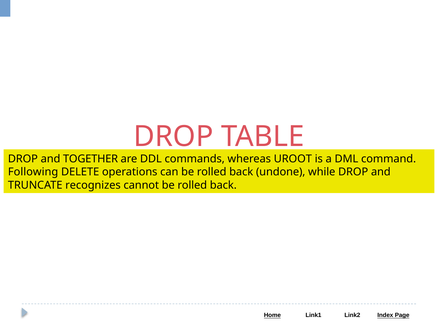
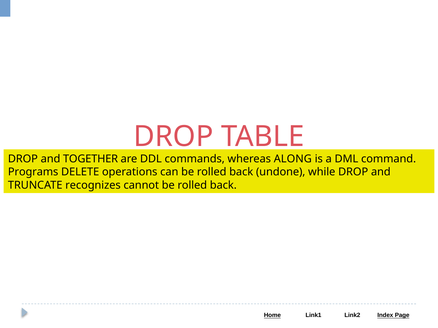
UROOT: UROOT -> ALONG (293, 159)
Following: Following -> Programs (33, 172)
